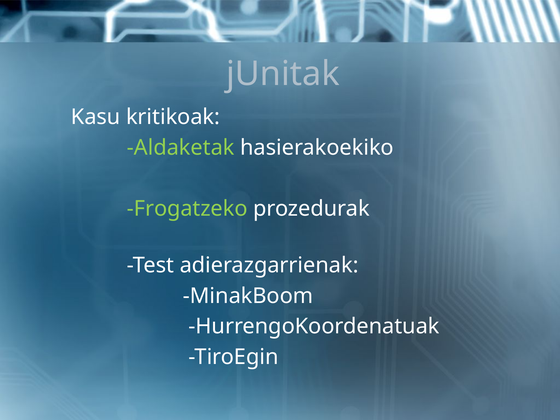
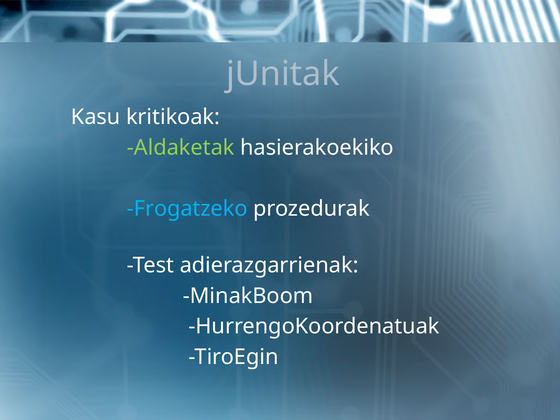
Frogatzeko colour: light green -> light blue (187, 209)
